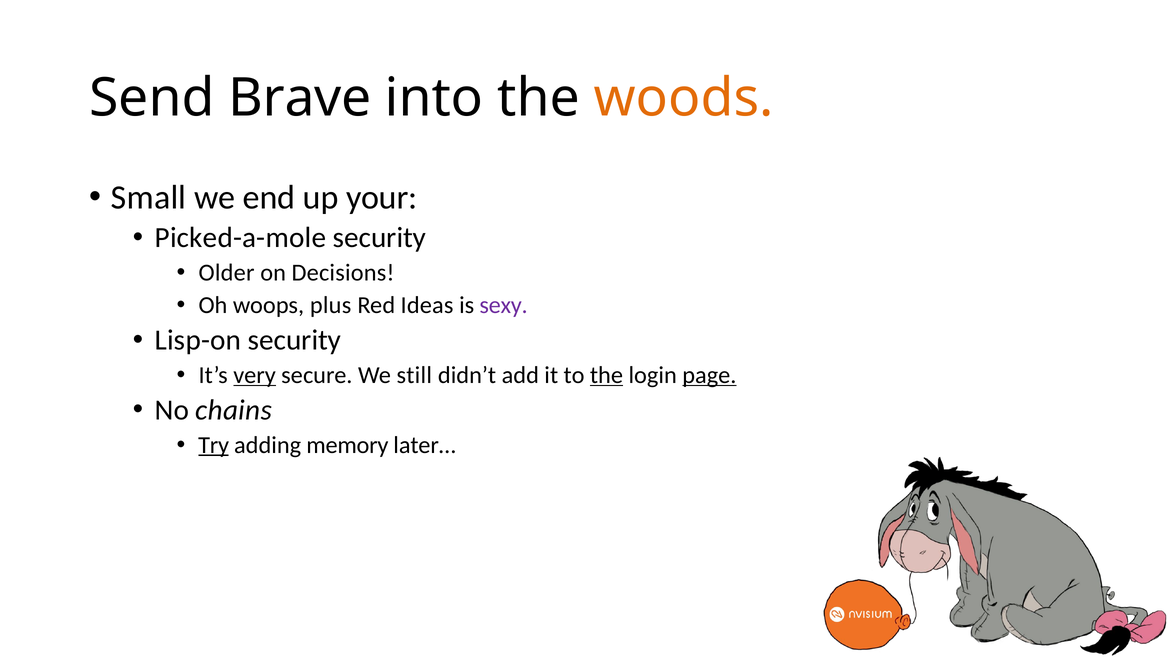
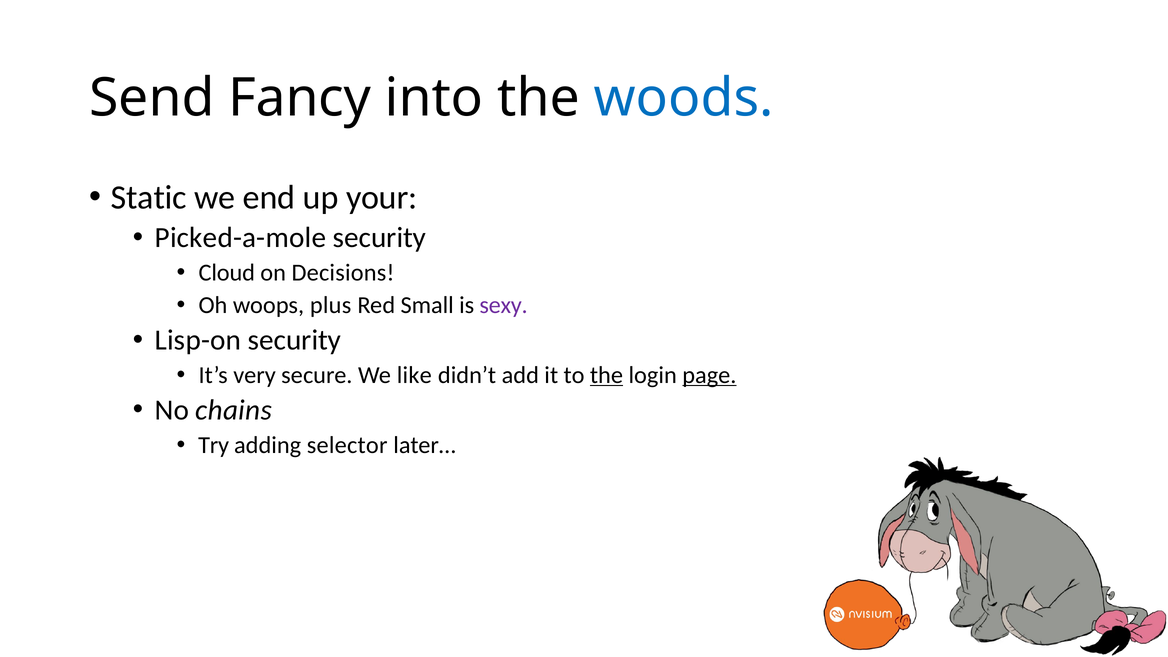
Brave: Brave -> Fancy (300, 98)
woods colour: orange -> blue (684, 98)
Small: Small -> Static (149, 197)
Older: Older -> Cloud (227, 273)
Ideas: Ideas -> Small (427, 305)
very underline: present -> none (255, 375)
still: still -> like (414, 375)
Try underline: present -> none (214, 445)
memory: memory -> selector (347, 445)
